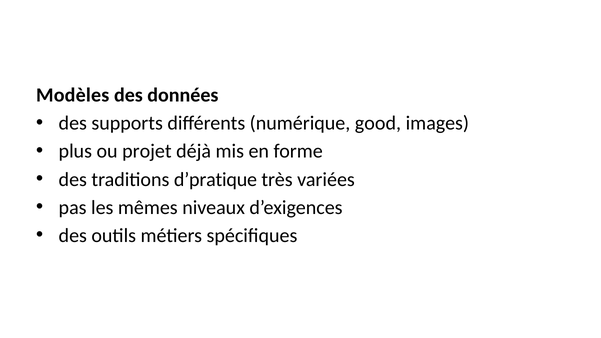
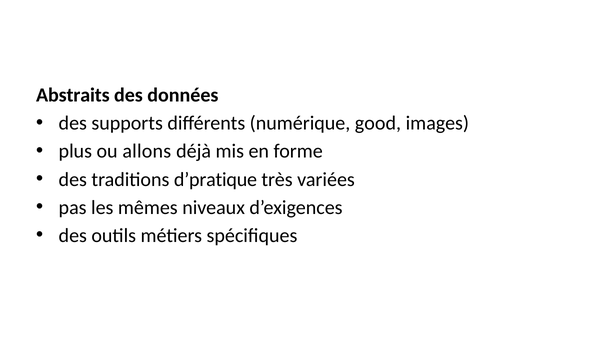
Modèles: Modèles -> Abstraits (73, 95)
projet: projet -> allons (147, 151)
